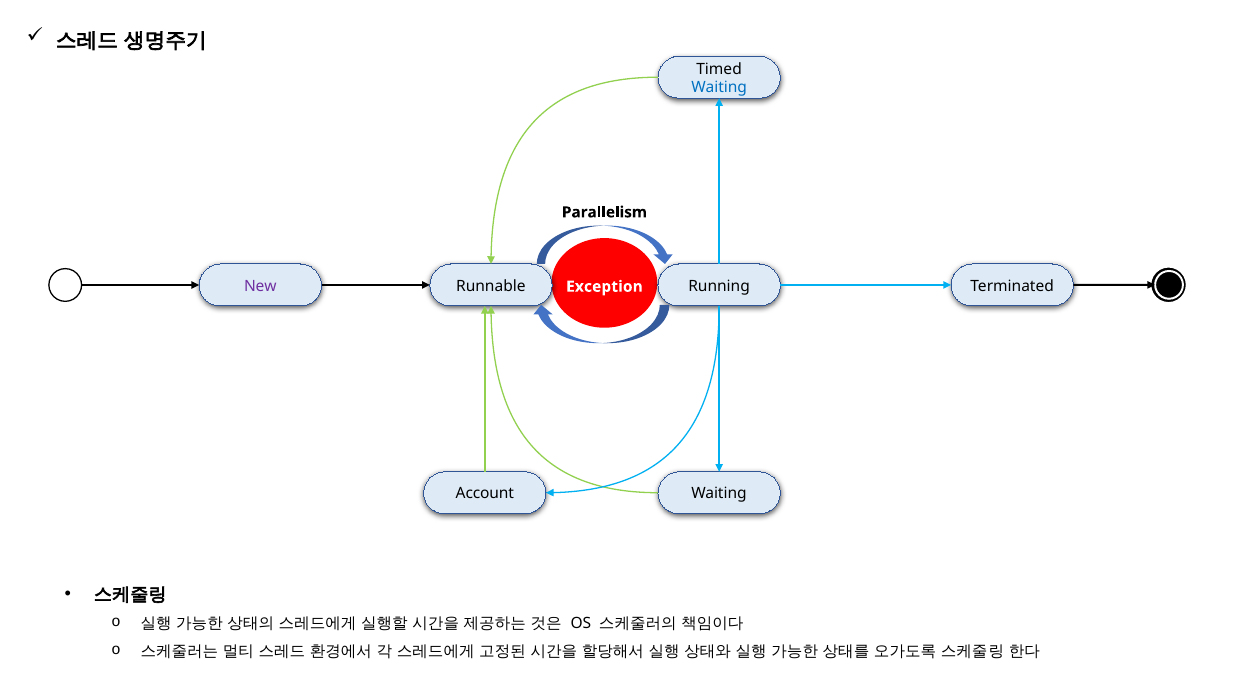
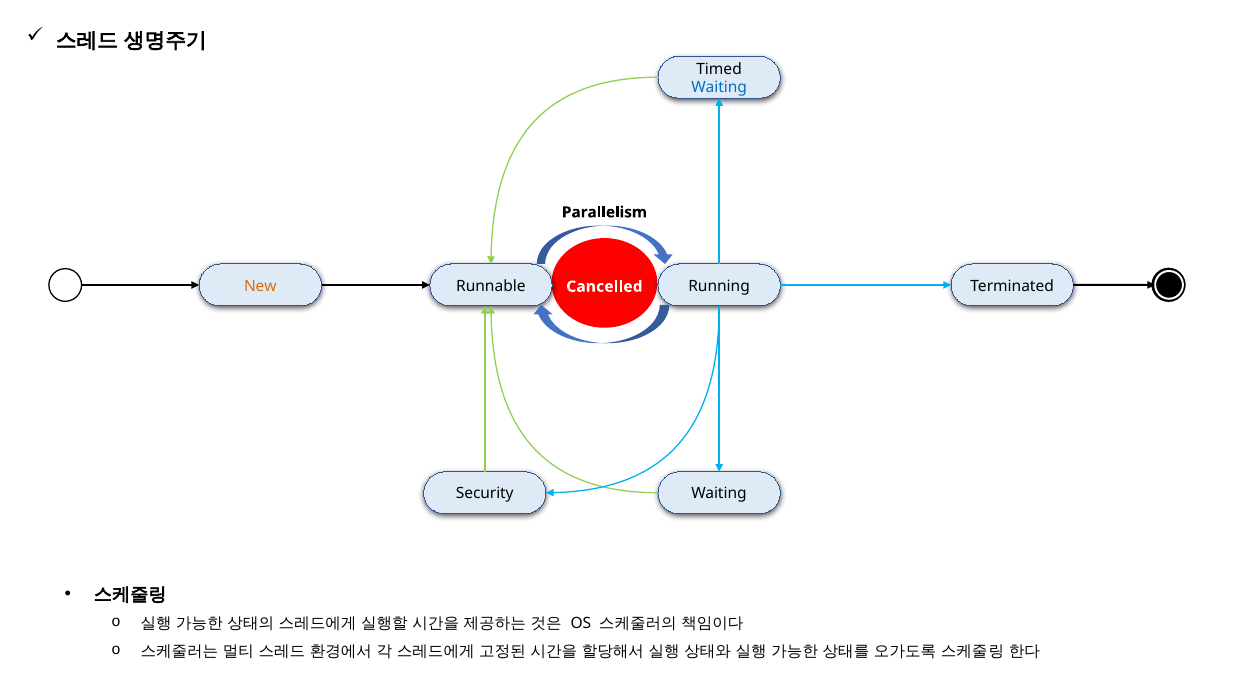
New colour: purple -> orange (260, 286)
Exception: Exception -> Cancelled (604, 287)
Account: Account -> Security (485, 494)
